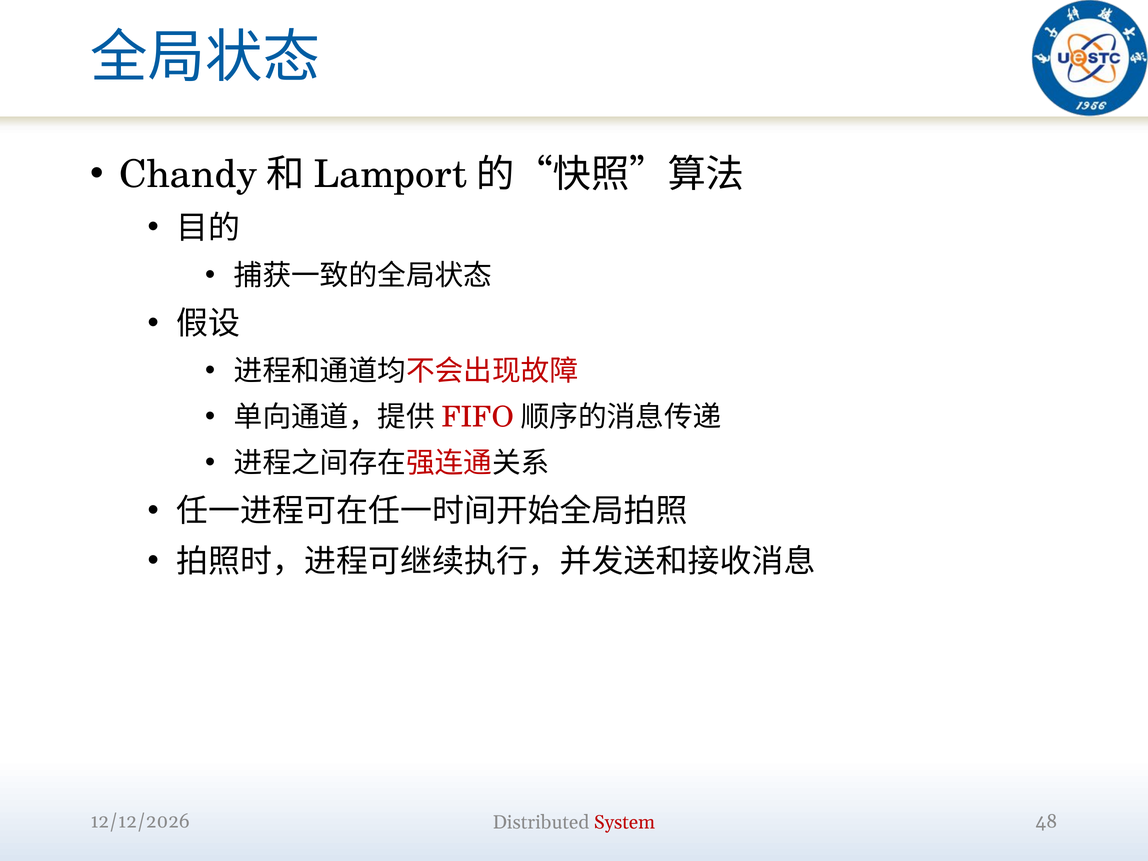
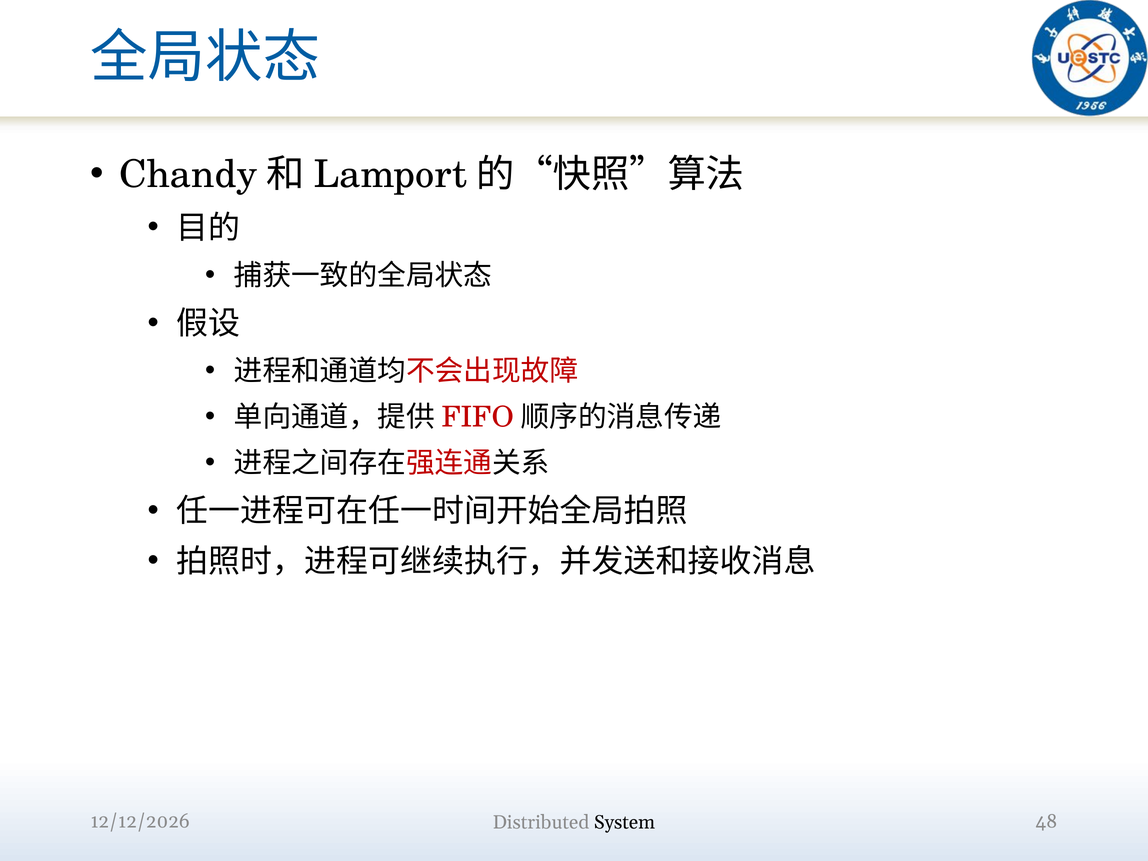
System colour: red -> black (624, 822)
